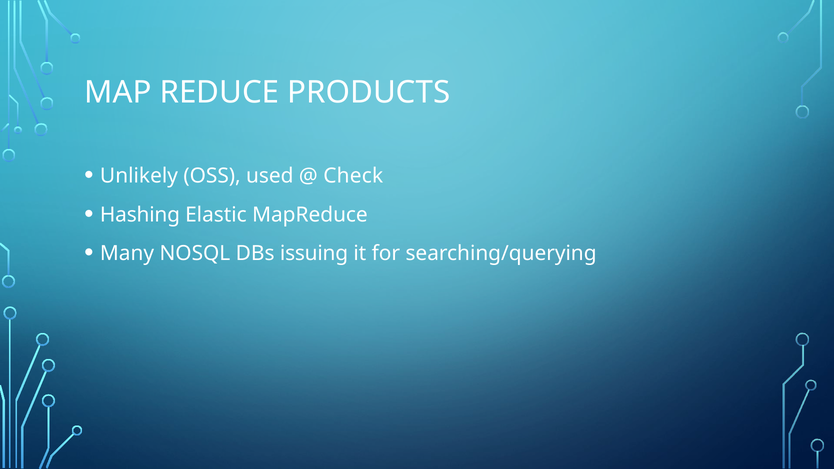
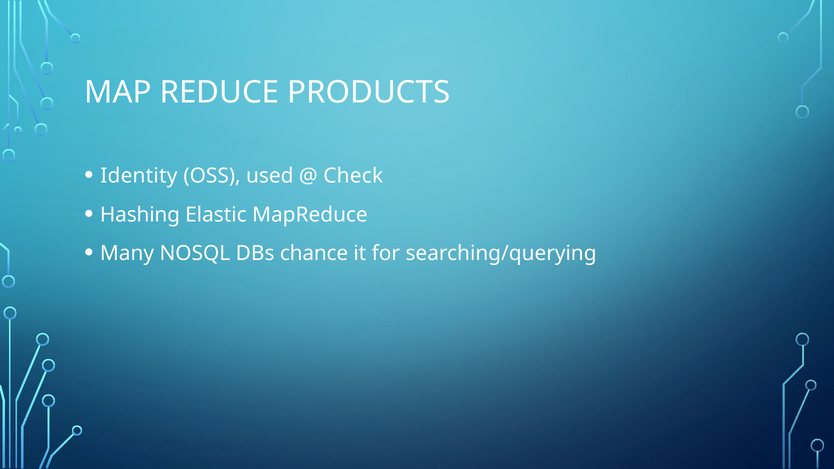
Unlikely: Unlikely -> Identity (139, 176)
issuing: issuing -> chance (314, 253)
